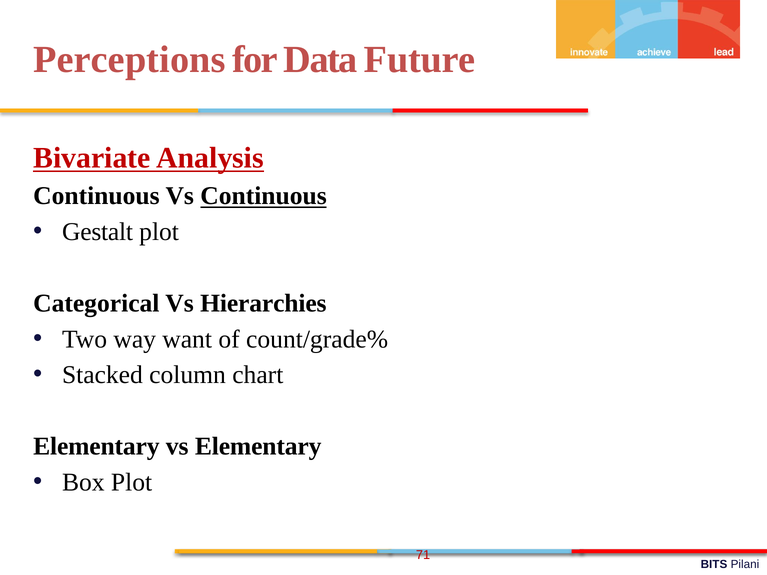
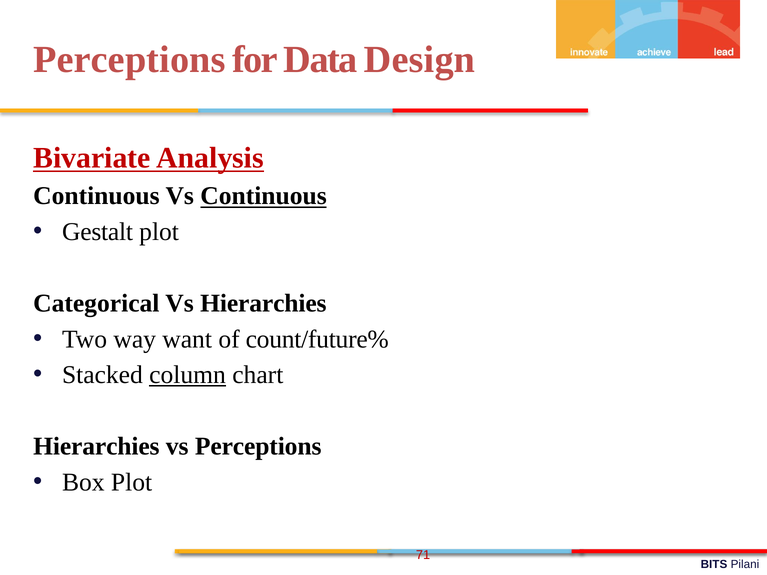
Future: Future -> Design (420, 60)
count/grade%: count/grade% -> count/future% (317, 339)
column underline: none -> present (188, 375)
Elementary: Elementary -> Hierarchies (96, 447)
vs Elementary: Elementary -> Perceptions (258, 447)
